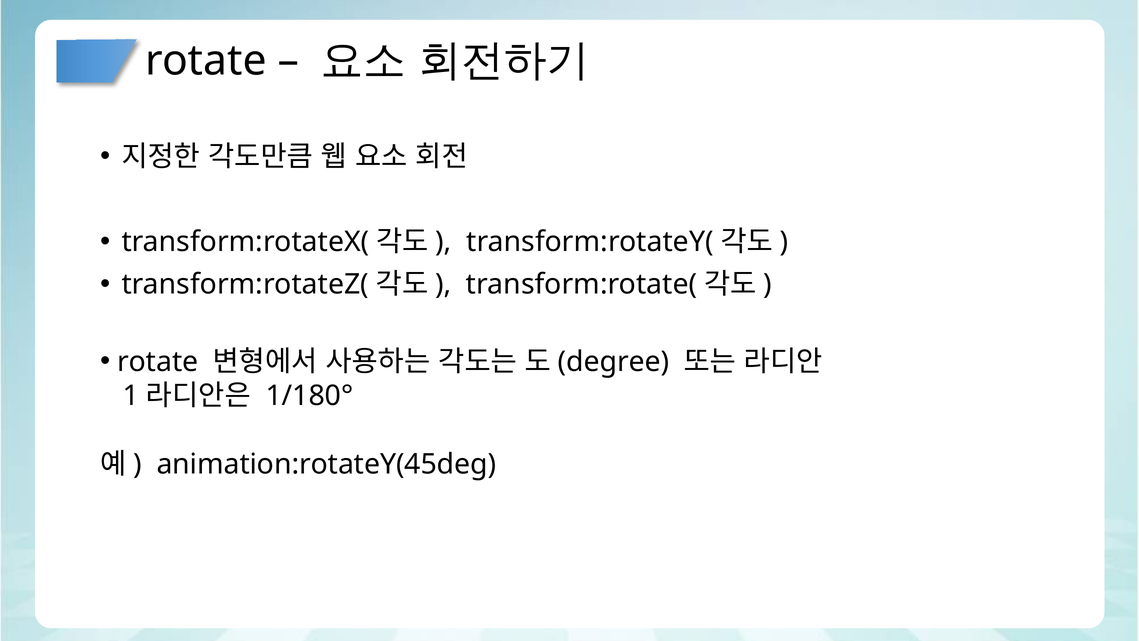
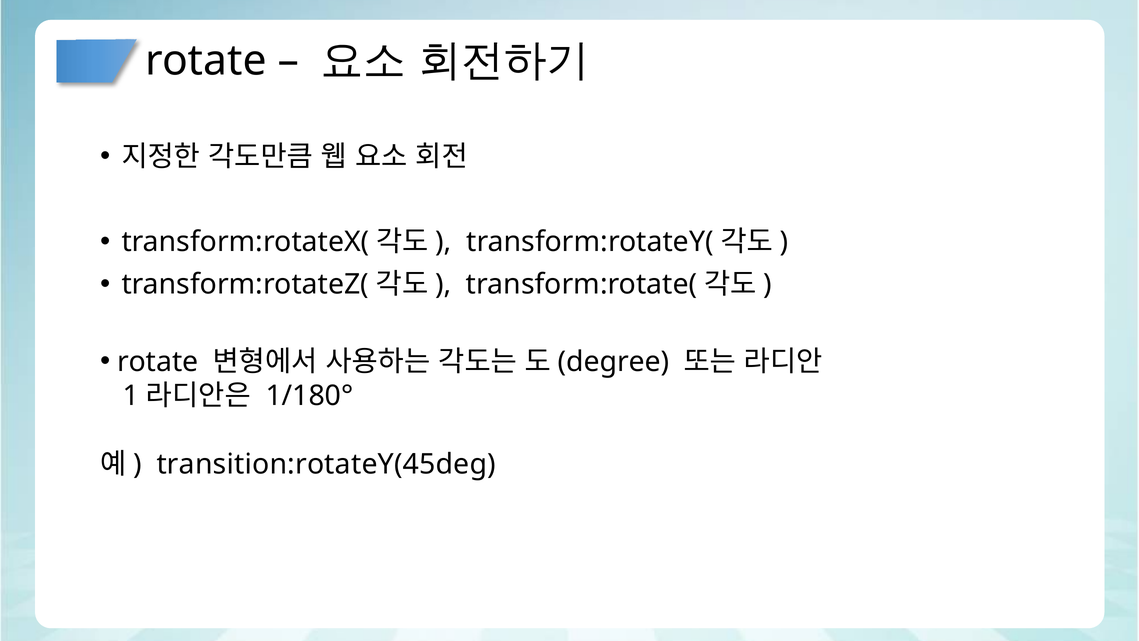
animation:rotateY(45deg: animation:rotateY(45deg -> transition:rotateY(45deg (326, 464)
